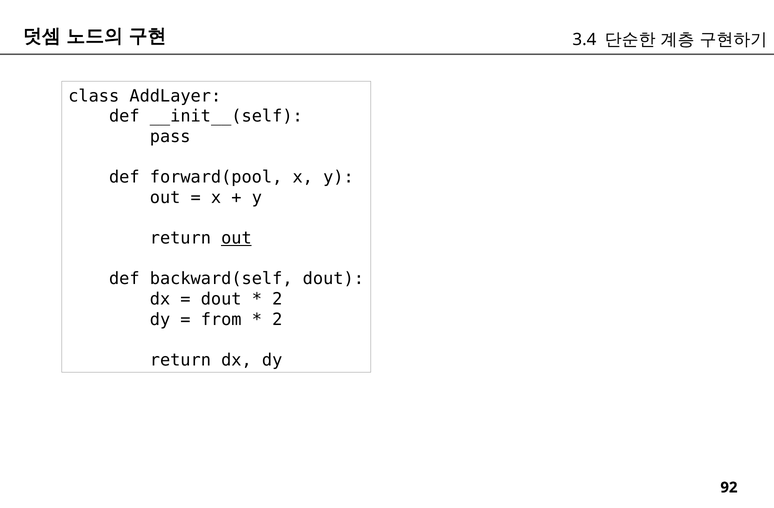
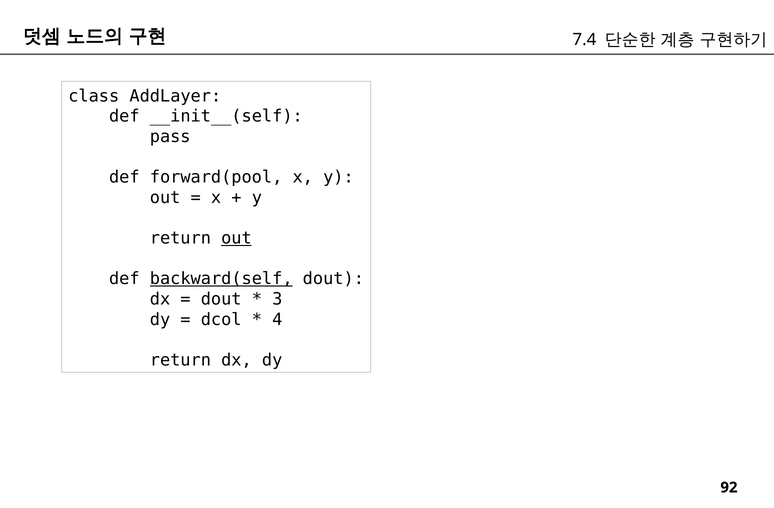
3.4: 3.4 -> 7.4 (584, 40)
backward(self underline: none -> present (221, 279)
2: 2 -> 3 (277, 299)
from: from -> dcol (221, 320)
2: 2 -> 4 (277, 320)
